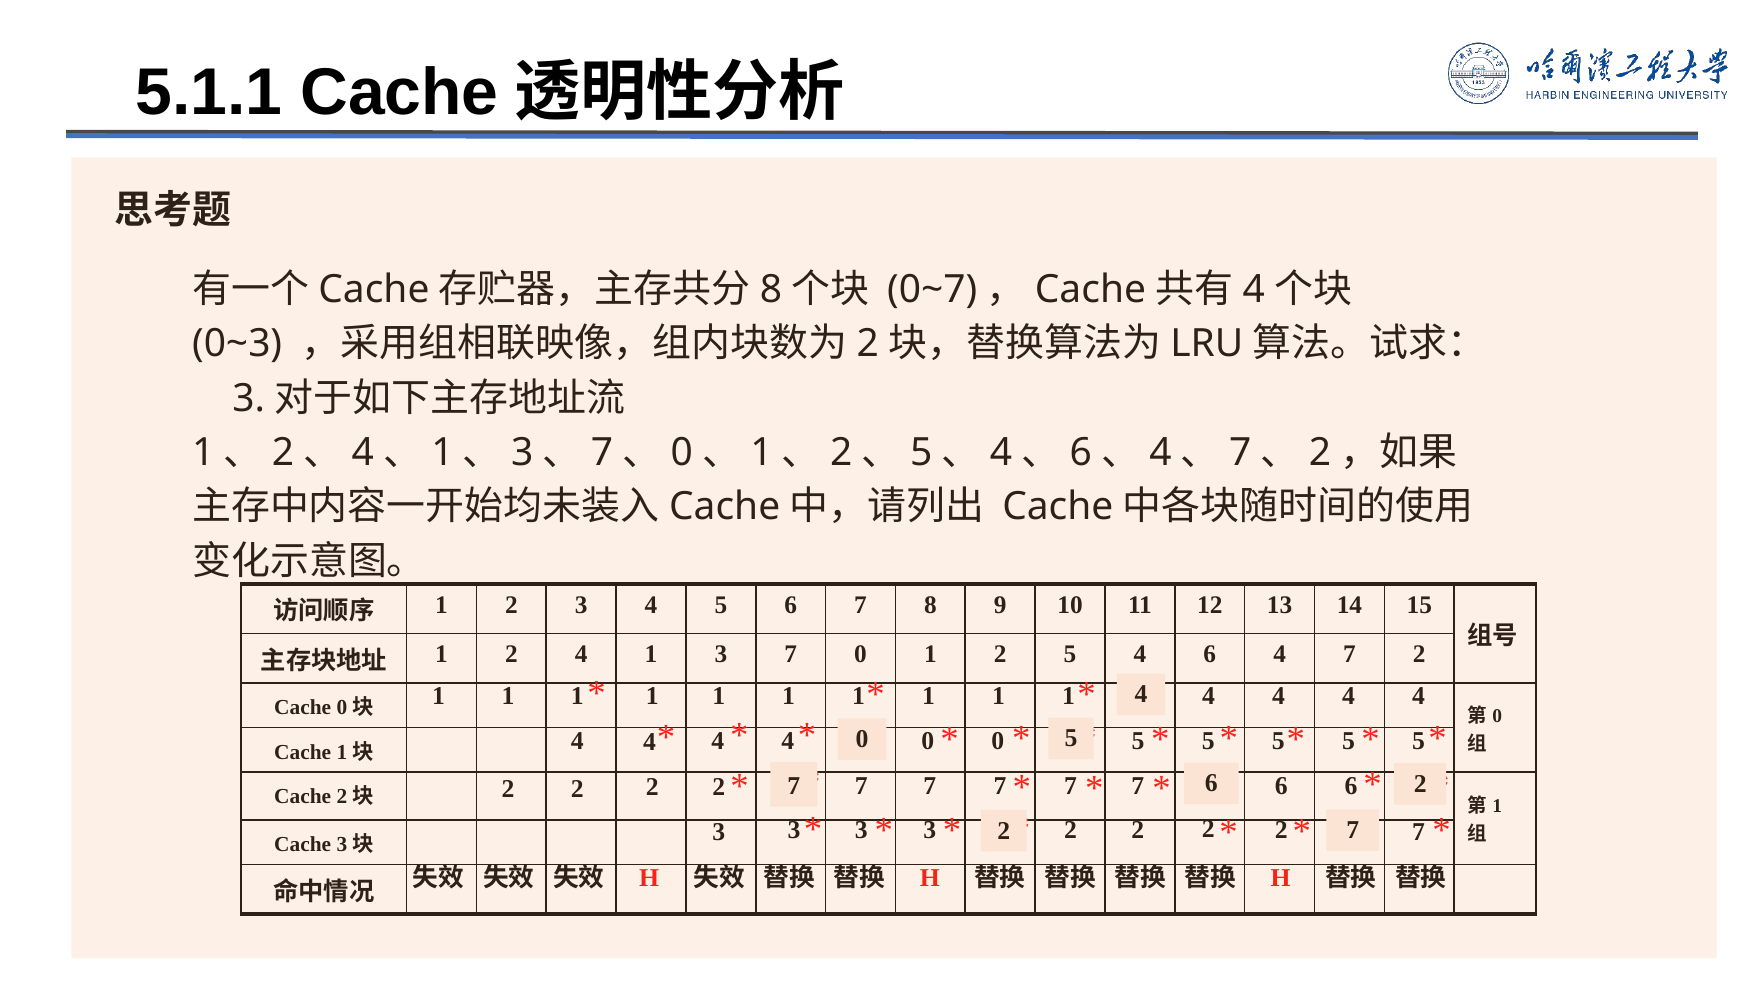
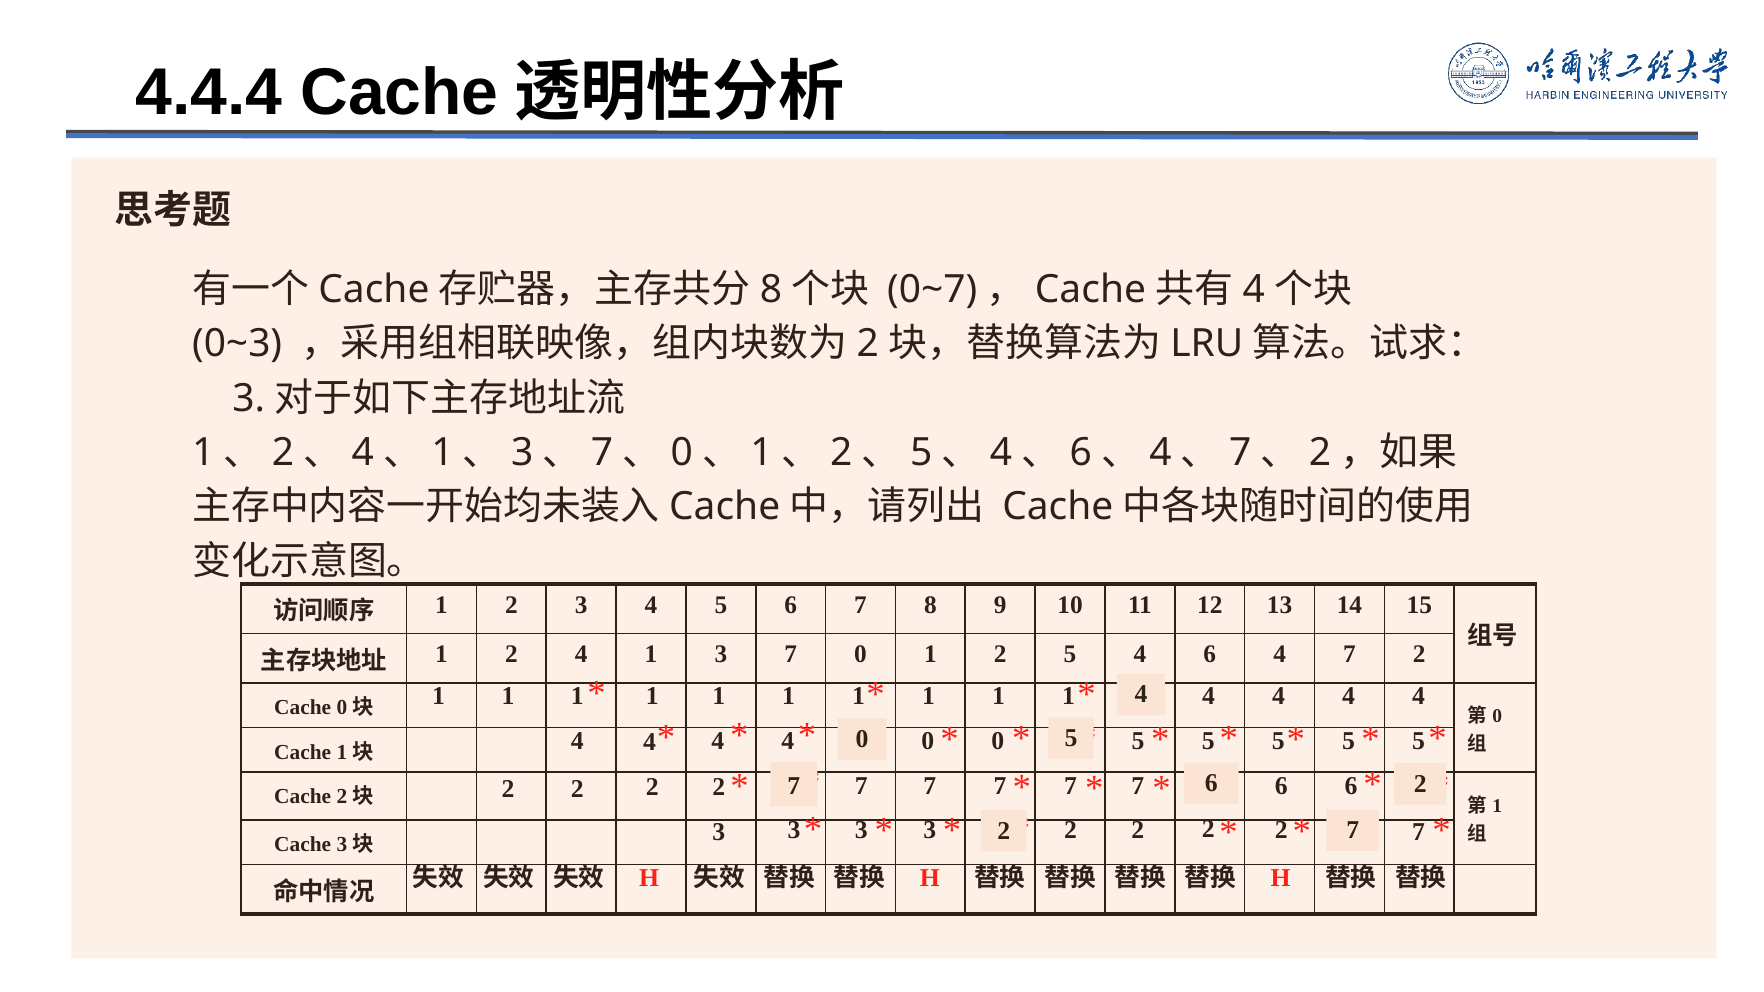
5.1.1: 5.1.1 -> 4.4.4 (209, 93)
